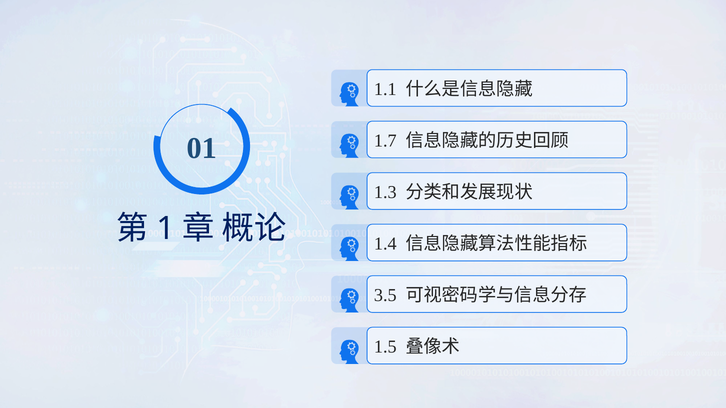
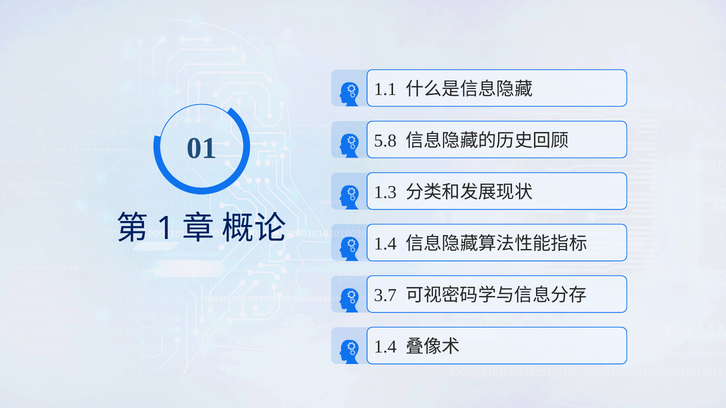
1.7: 1.7 -> 5.8 (385, 141)
3.5: 3.5 -> 3.7 (385, 296)
1.5: 1.5 -> 1.4 (385, 347)
